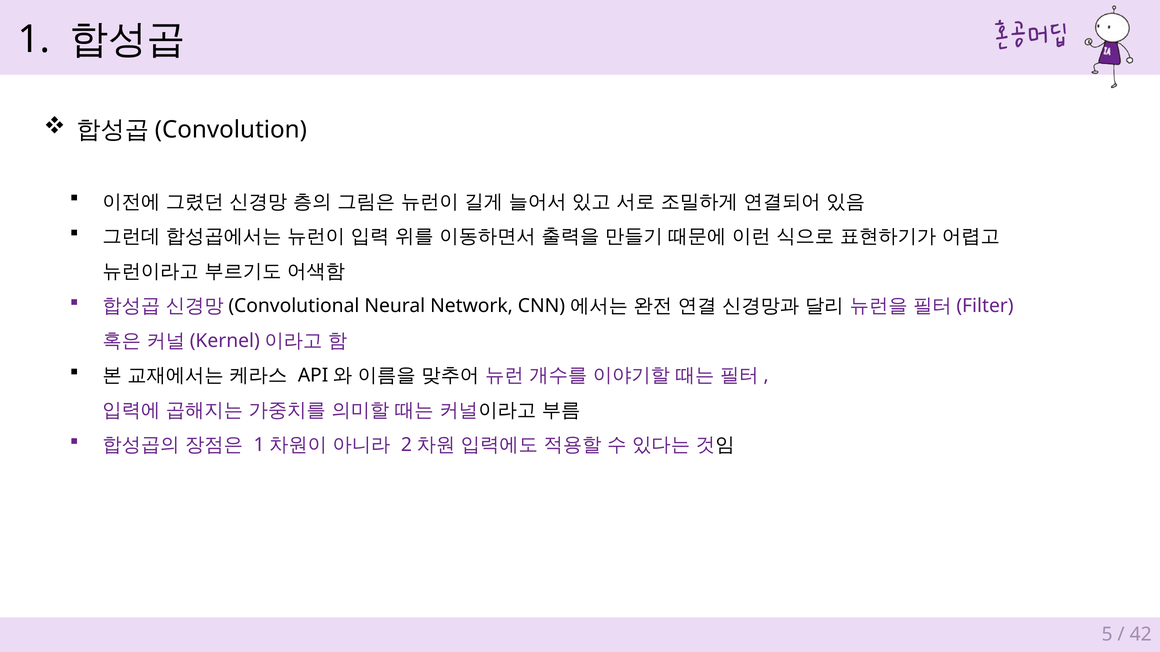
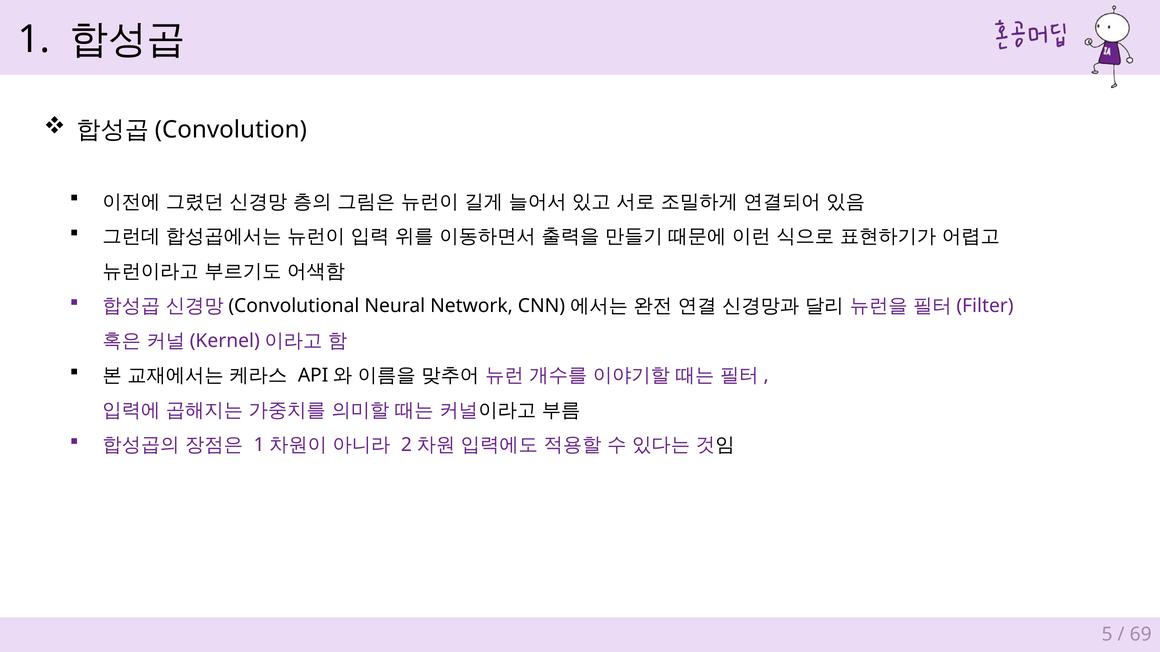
42: 42 -> 69 (1141, 635)
